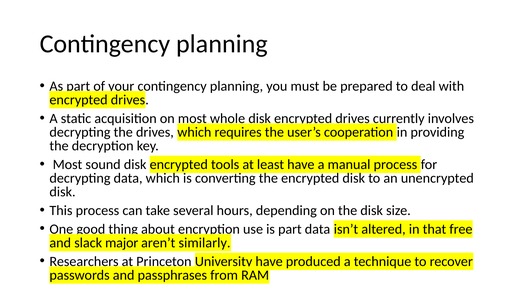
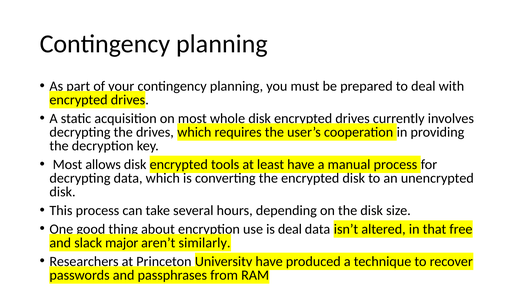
sound: sound -> allows (103, 165)
is part: part -> deal (290, 229)
